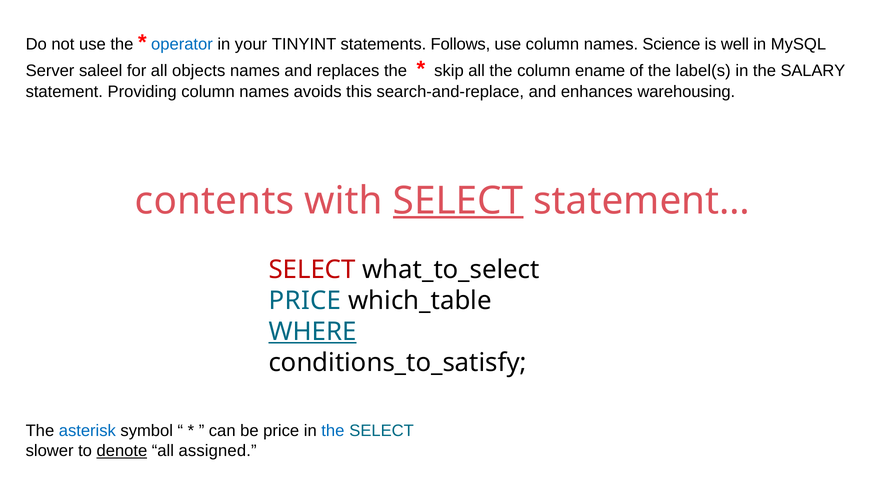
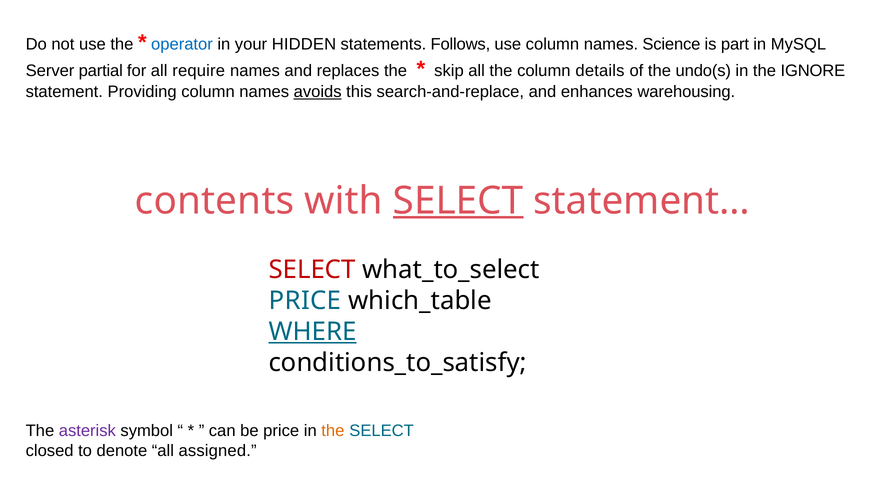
TINYINT: TINYINT -> HIDDEN (304, 44)
well: well -> part (735, 44)
saleel: saleel -> partial (101, 71)
objects: objects -> require (199, 71)
ename: ename -> details (600, 71)
label(s: label(s -> undo(s (703, 71)
SALARY: SALARY -> IGNORE (813, 71)
avoids underline: none -> present (318, 92)
asterisk colour: blue -> purple (87, 431)
the colour: blue -> orange (333, 431)
slower: slower -> closed (50, 450)
denote underline: present -> none (122, 450)
